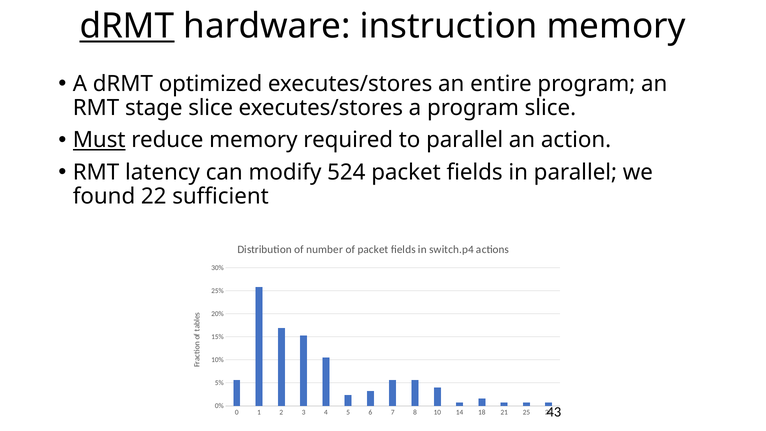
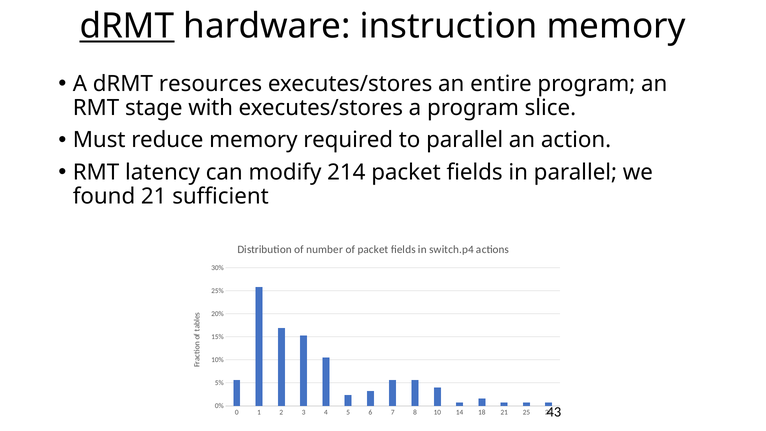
optimized: optimized -> resources (210, 84)
stage slice: slice -> with (211, 108)
Must underline: present -> none (99, 140)
524: 524 -> 214 (346, 172)
found 22: 22 -> 21 (154, 196)
